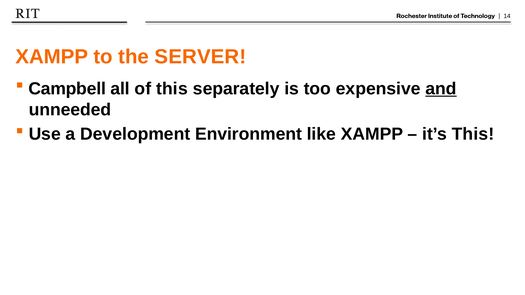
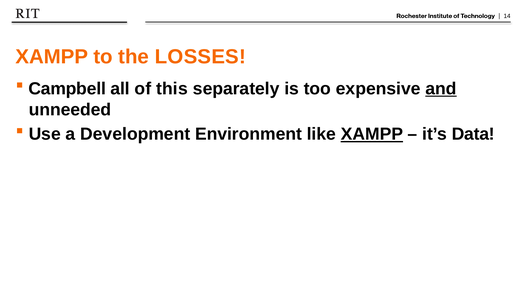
SERVER: SERVER -> LOSSES (200, 57)
XAMPP underline: none -> present (372, 134)
it’s This: This -> Data (473, 134)
